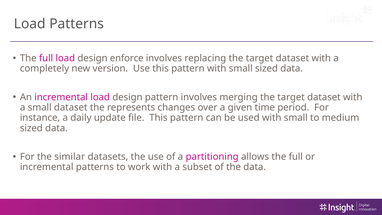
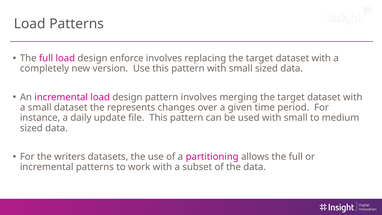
similar: similar -> writers (70, 157)
